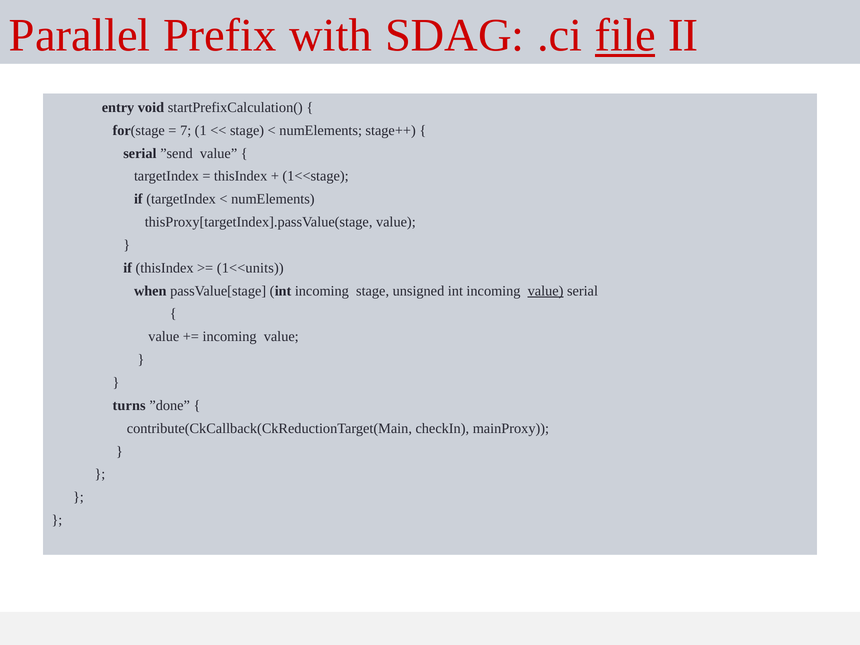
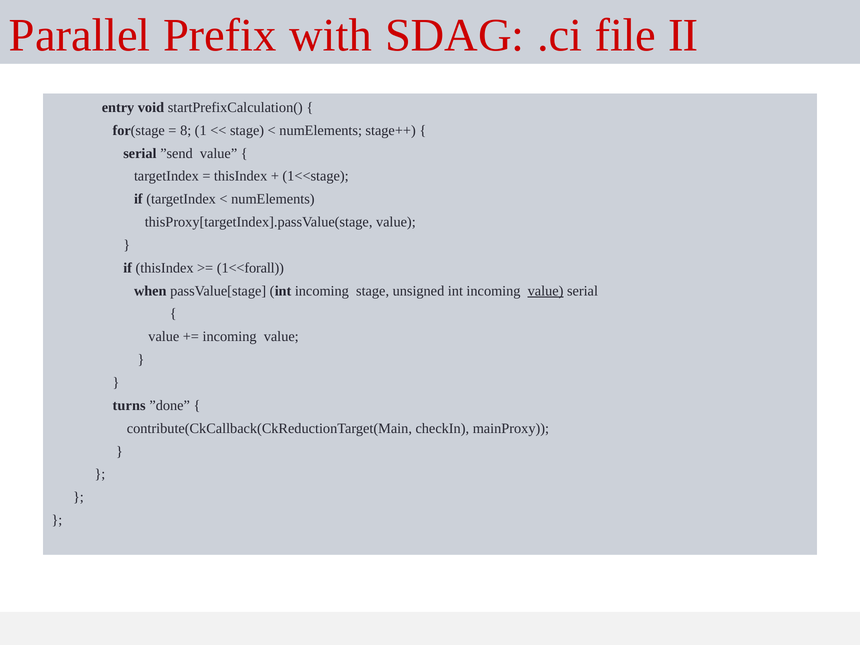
file underline: present -> none (625, 35)
7: 7 -> 8 (186, 130)
1<<units: 1<<units -> 1<<forall (250, 268)
